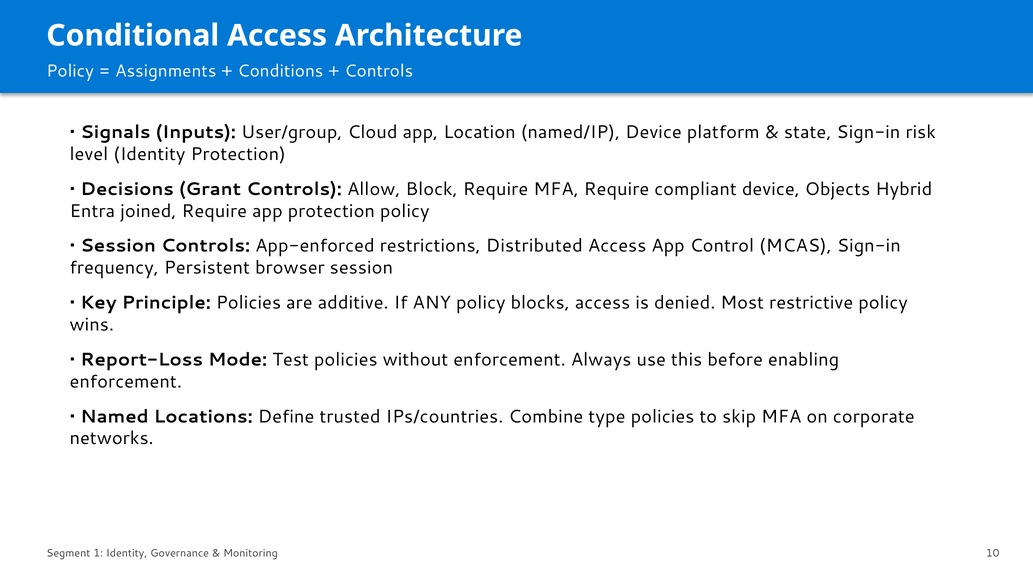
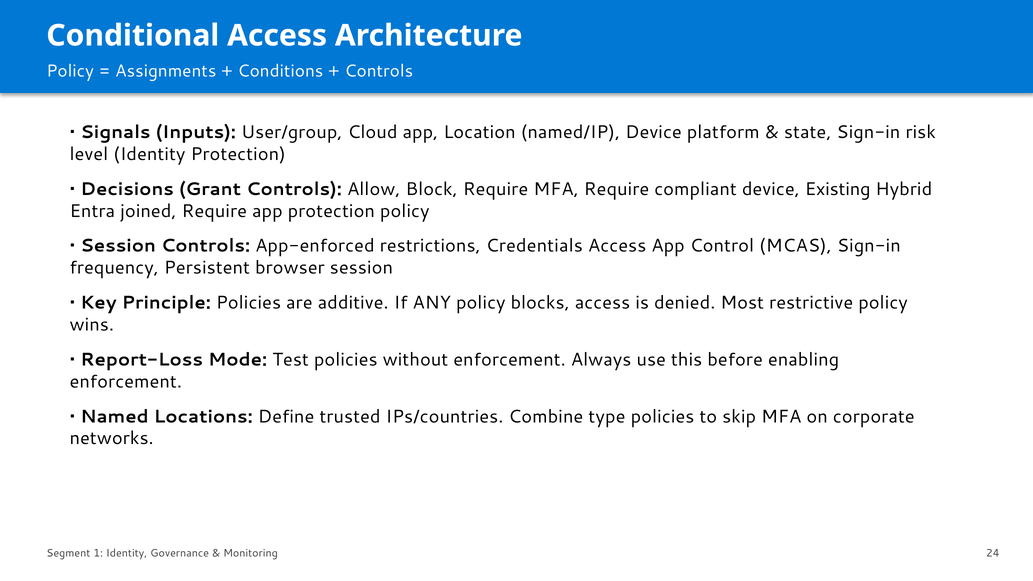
Objects: Objects -> Existing (838, 189)
Distributed: Distributed -> Credentials (534, 246)
10: 10 -> 24 (993, 553)
